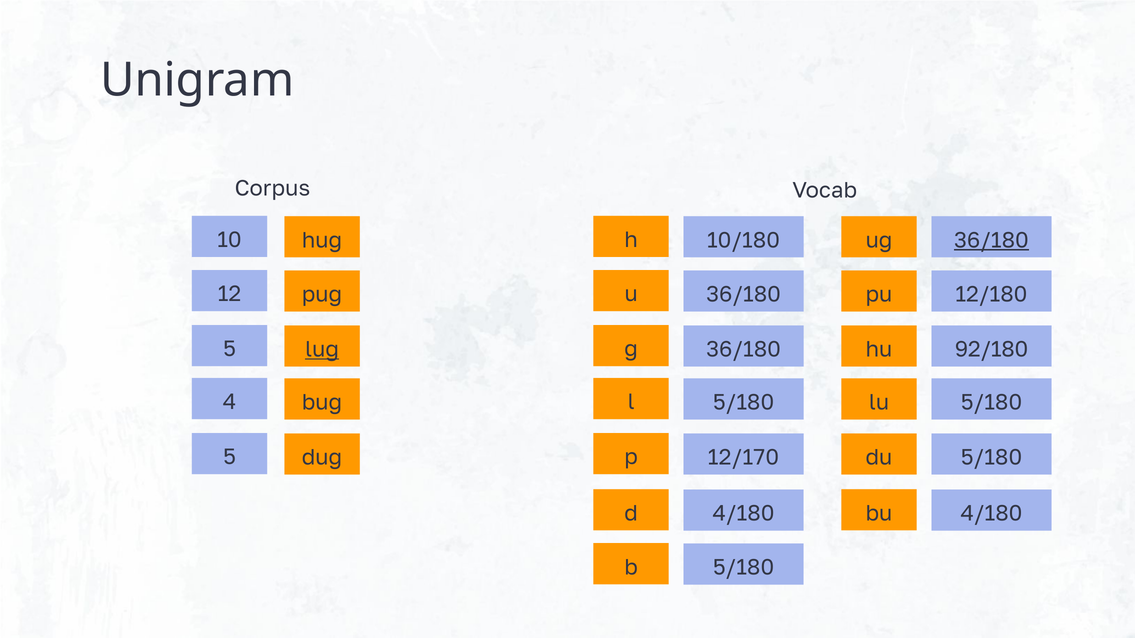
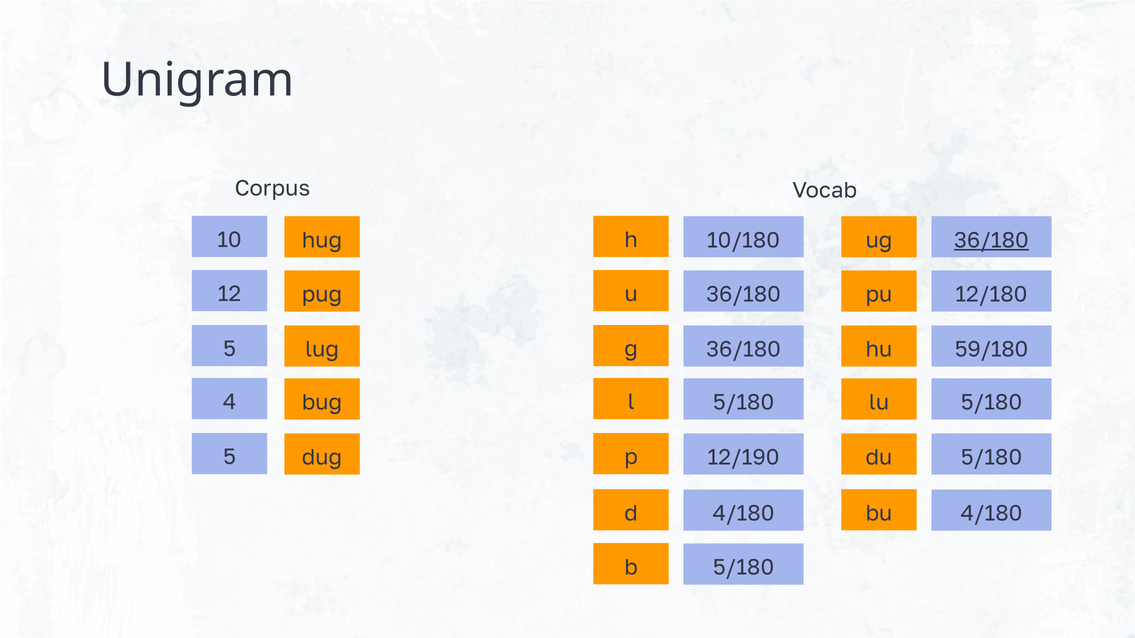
lug underline: present -> none (322, 350)
92/180: 92/180 -> 59/180 (992, 350)
12/170: 12/170 -> 12/190 (744, 458)
